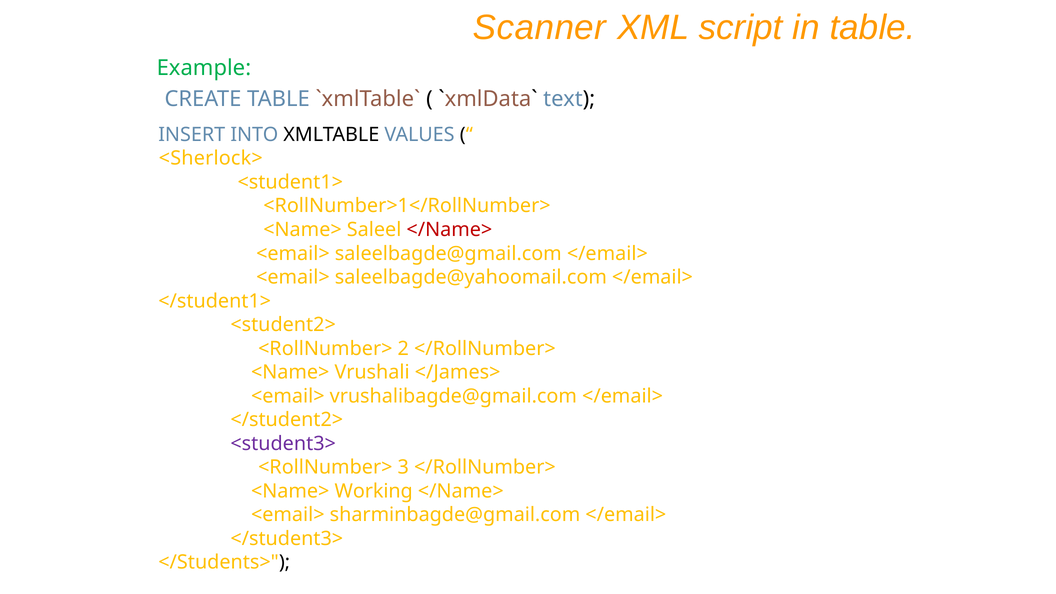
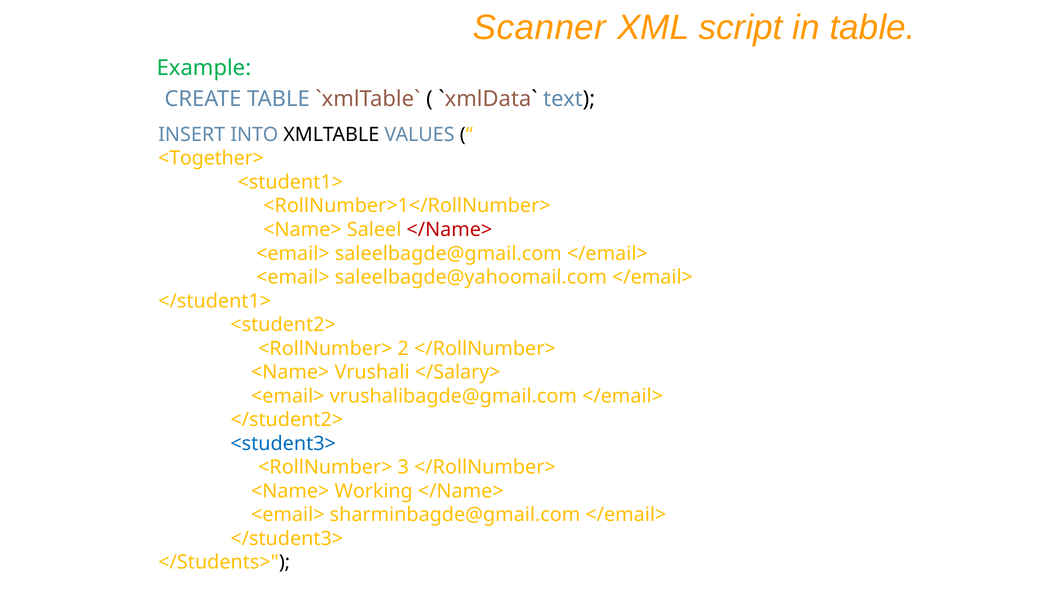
<Sherlock>: <Sherlock> -> <Together> (211, 158)
</James>: </James> -> </Salary> (458, 372)
<student3> colour: purple -> blue (283, 444)
